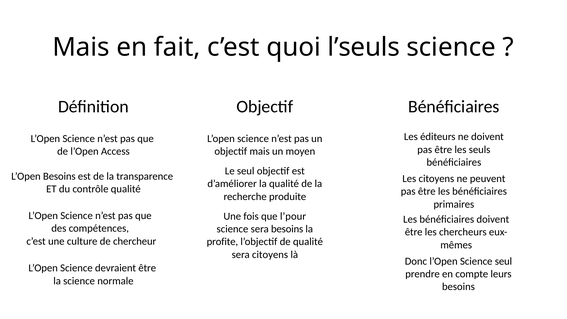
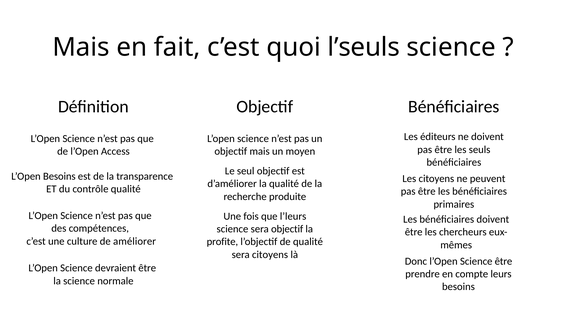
l’pour: l’pour -> l’leurs (293, 216)
sera besoins: besoins -> objectif (287, 229)
chercheur: chercheur -> améliorer (135, 241)
Science seul: seul -> être (503, 261)
